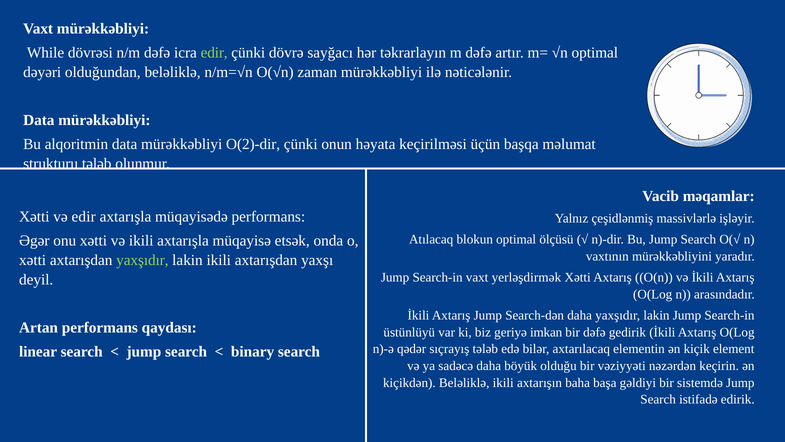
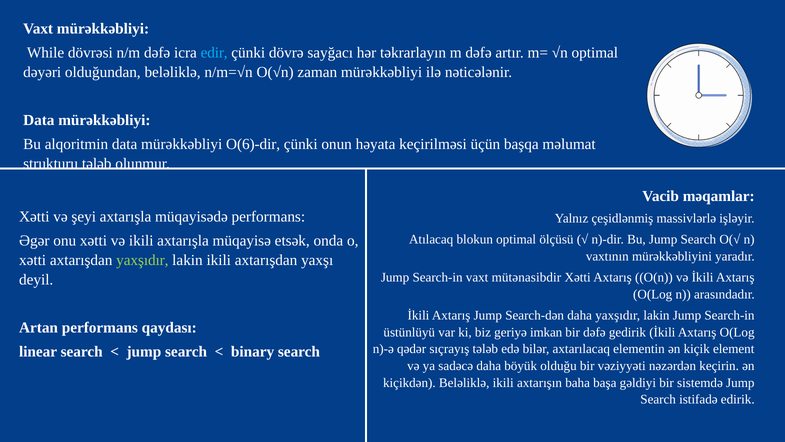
edir colour: light green -> light blue (214, 53)
O(2)-dir: O(2)-dir -> O(6)-dir (253, 144)
və edir: edir -> şeyi (84, 216)
yerləşdirmək: yerləşdirmək -> mütənasibdir (526, 277)
